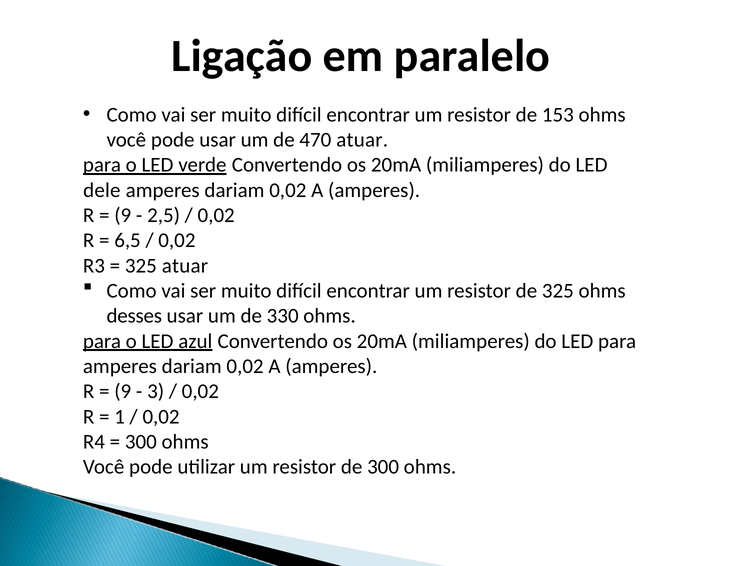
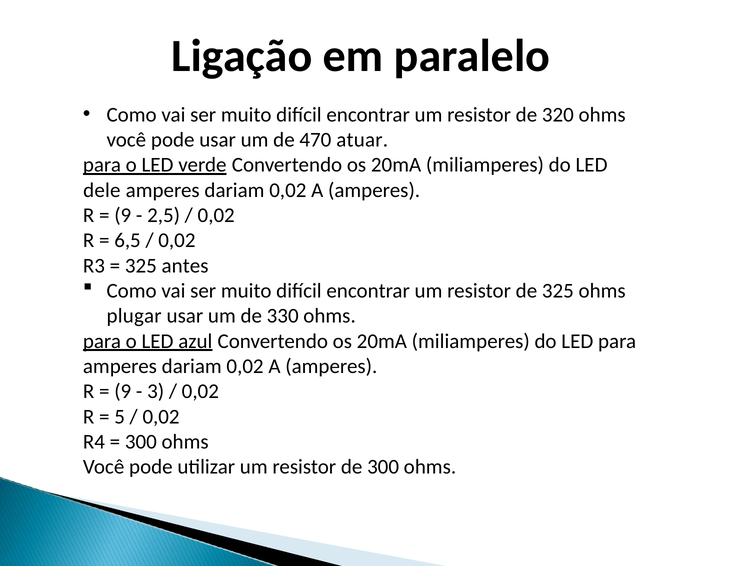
153: 153 -> 320 (558, 115)
325 atuar: atuar -> antes (185, 266)
desses: desses -> plugar (134, 316)
1: 1 -> 5 (120, 417)
